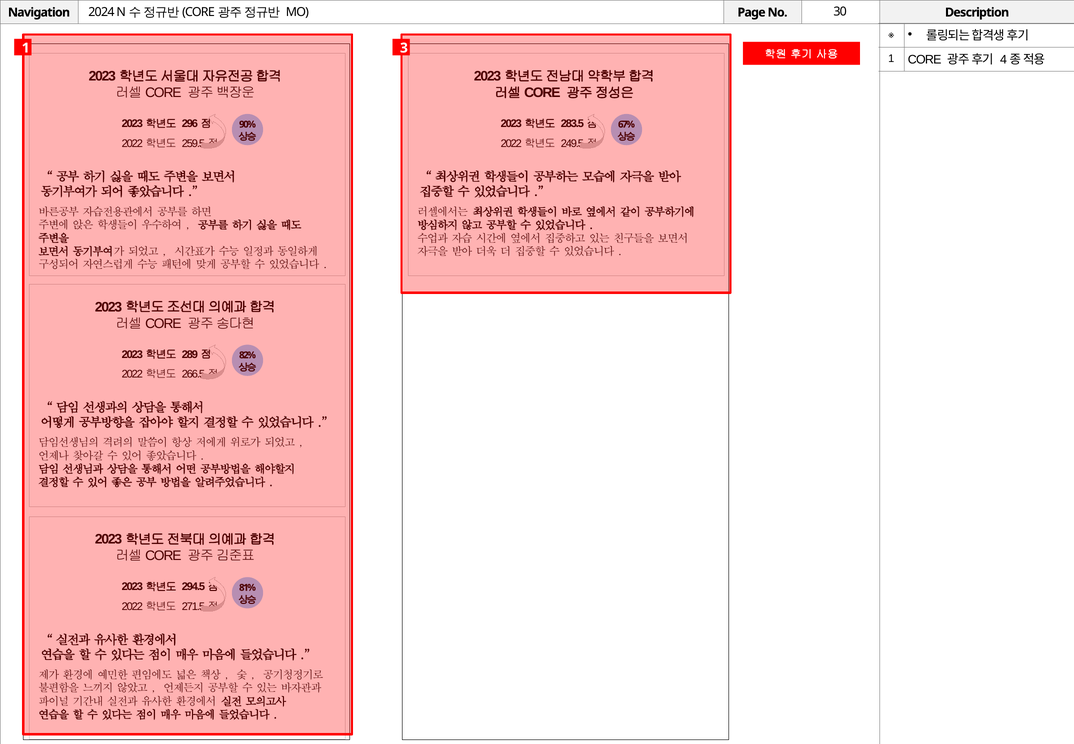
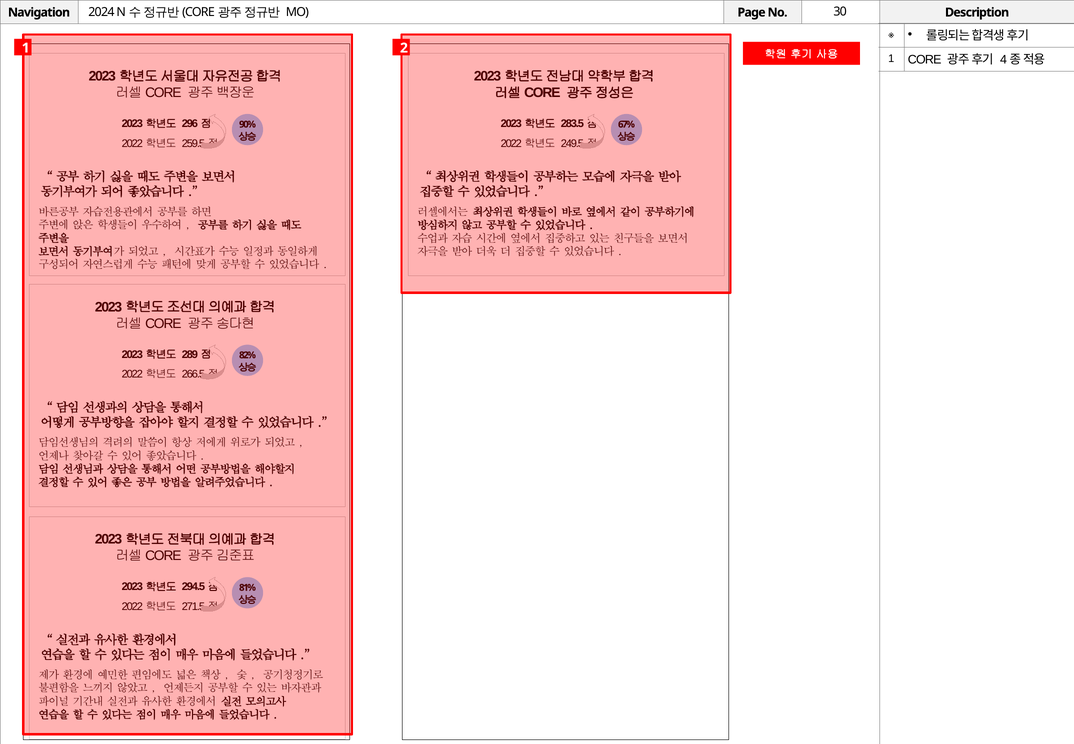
3: 3 -> 2 (404, 48)
